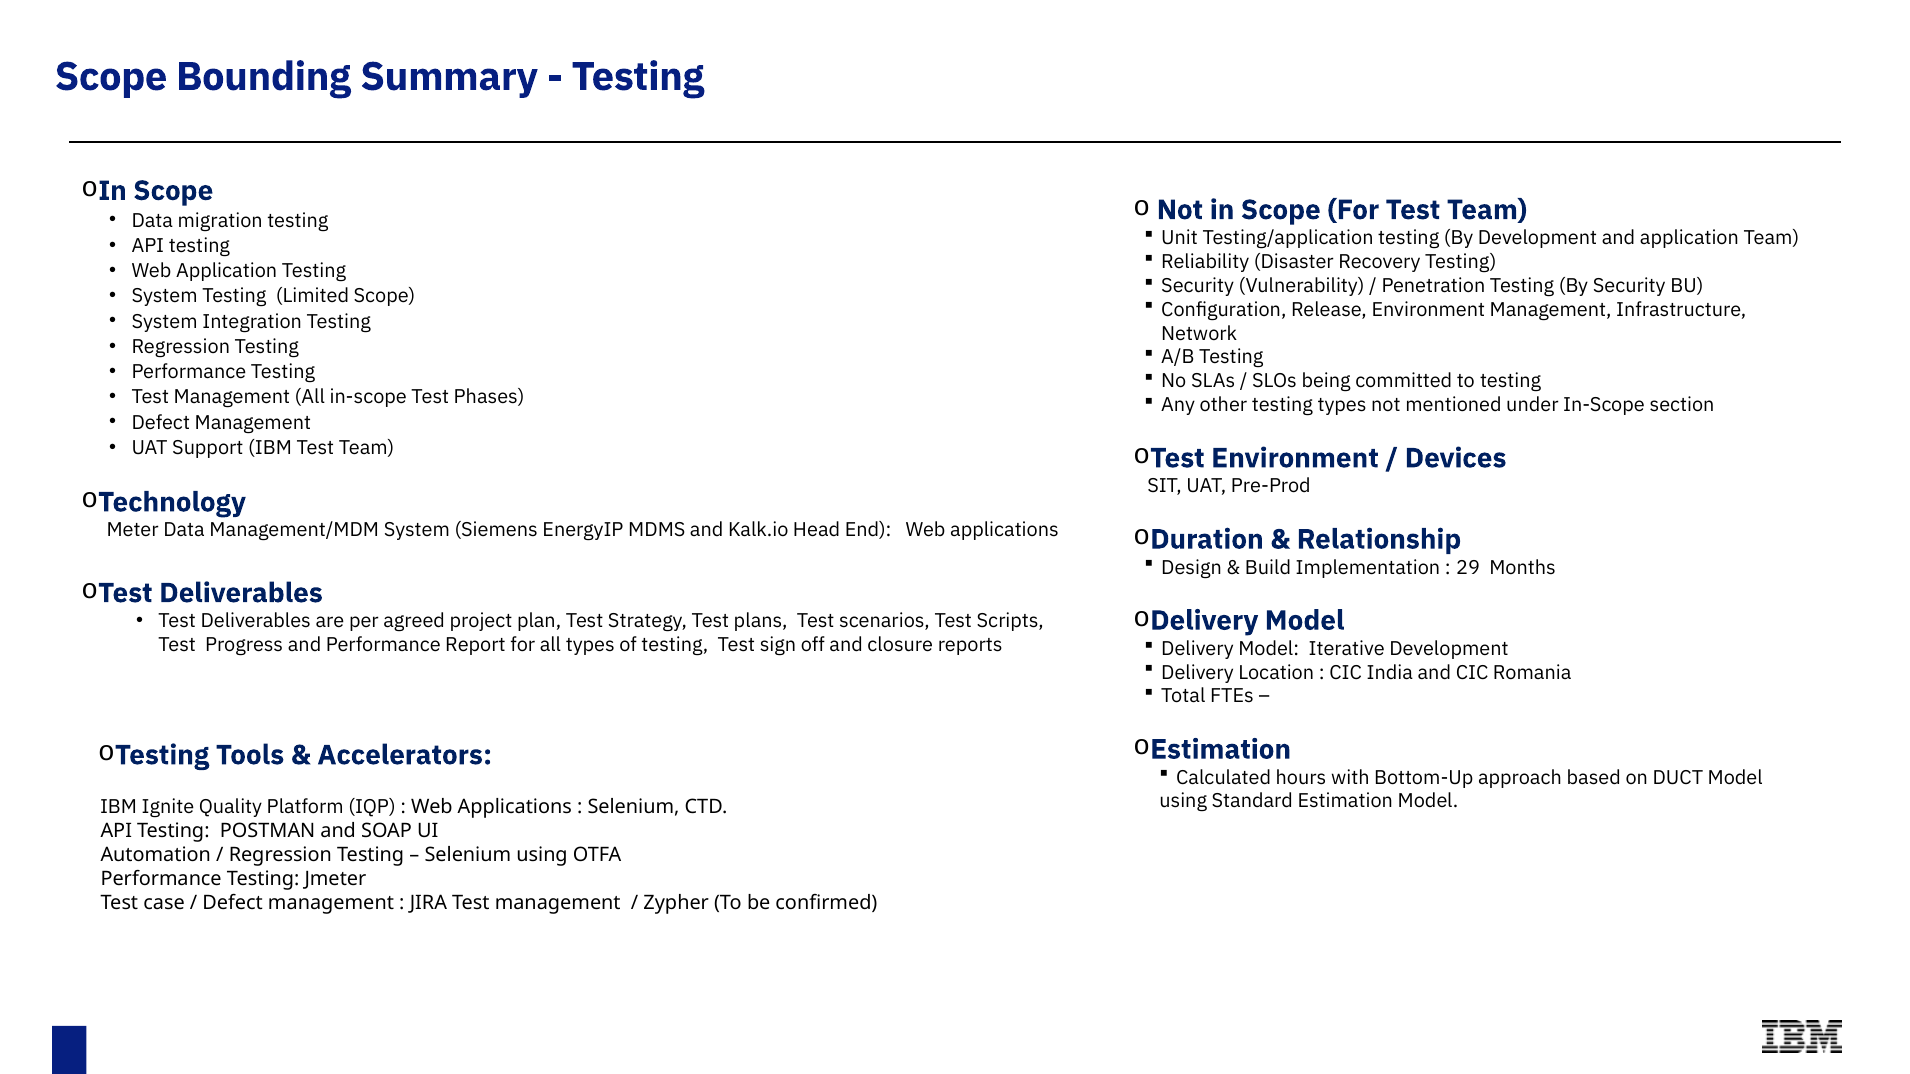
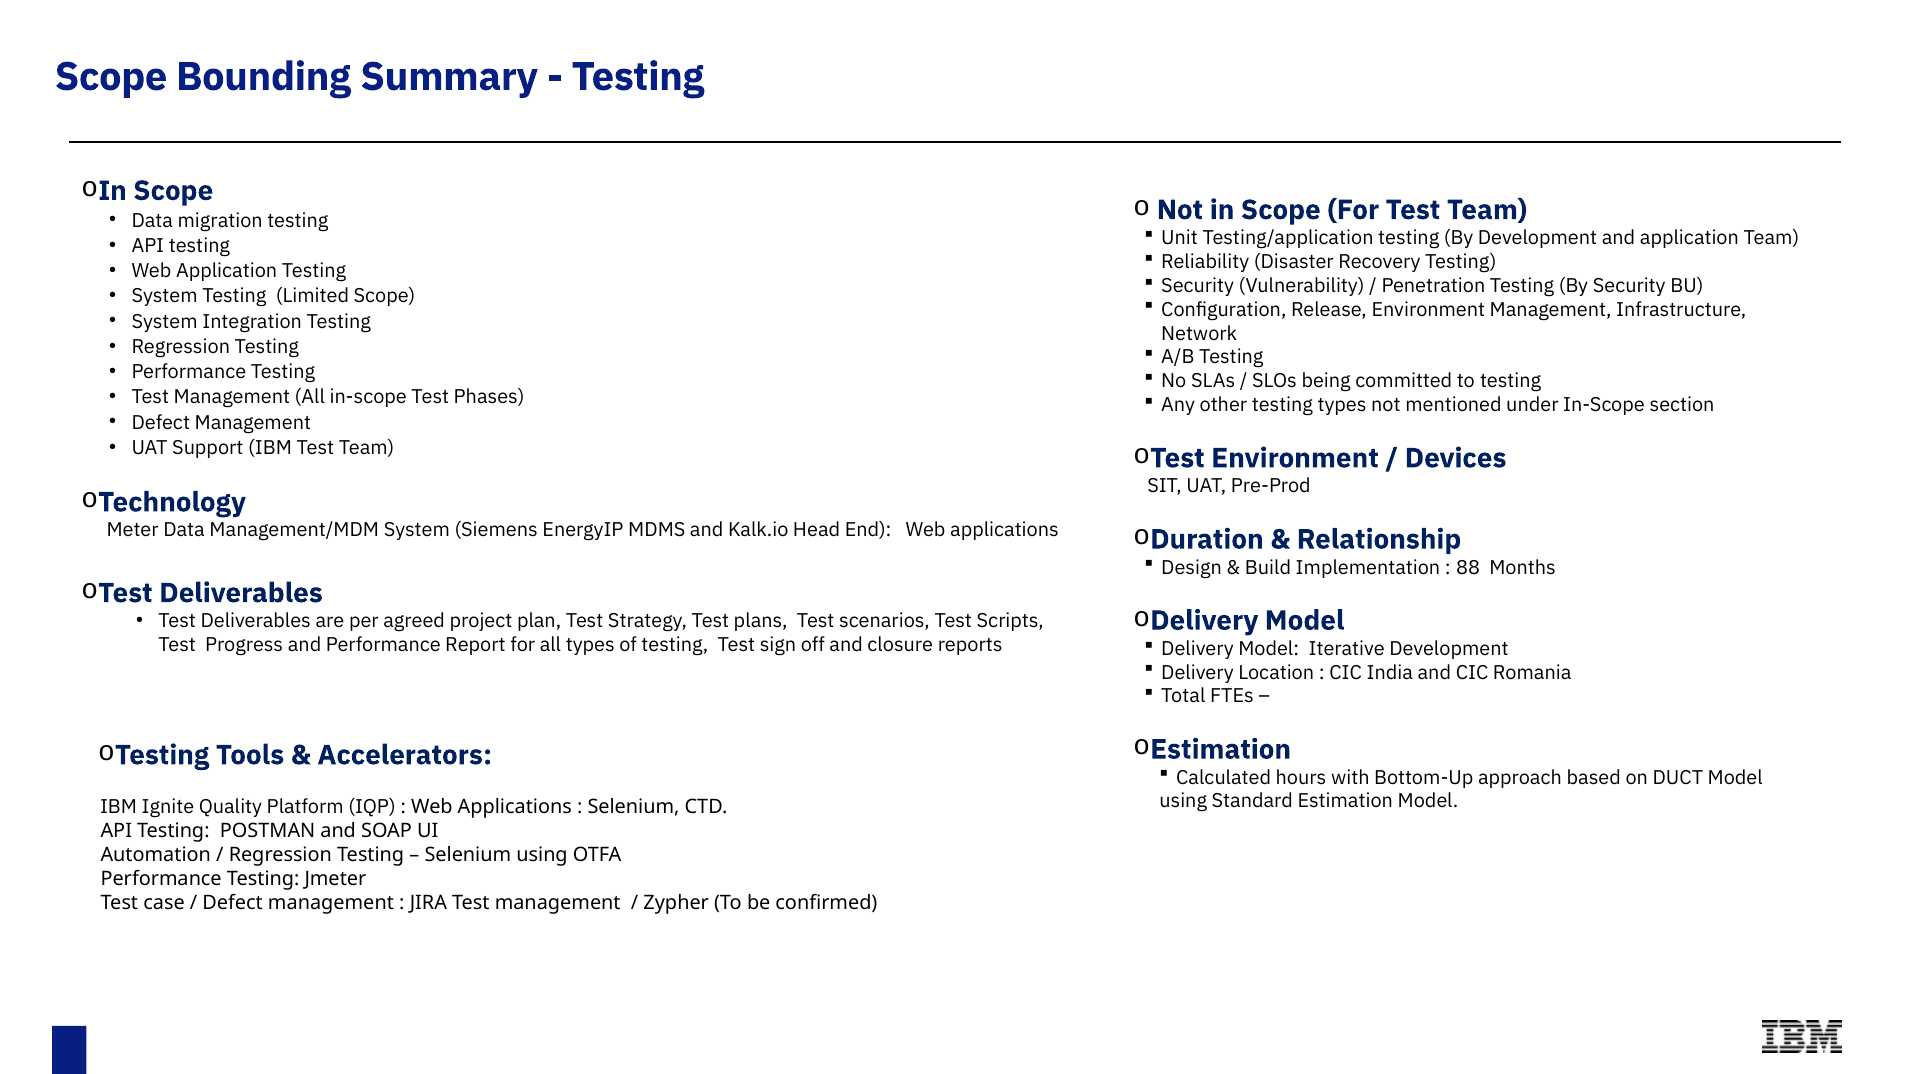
29: 29 -> 88 (1468, 568)
